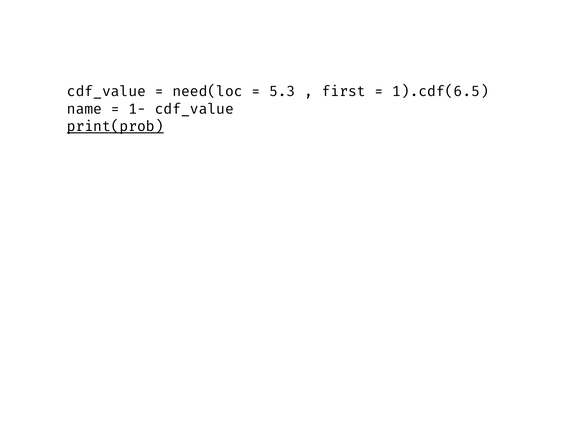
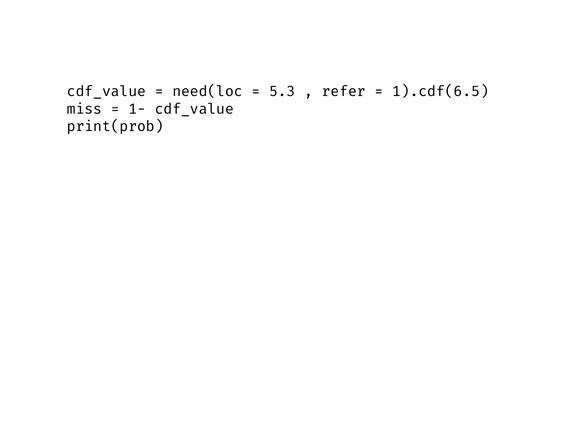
first: first -> refer (344, 91)
name: name -> miss (84, 109)
print(prob underline: present -> none (115, 127)
